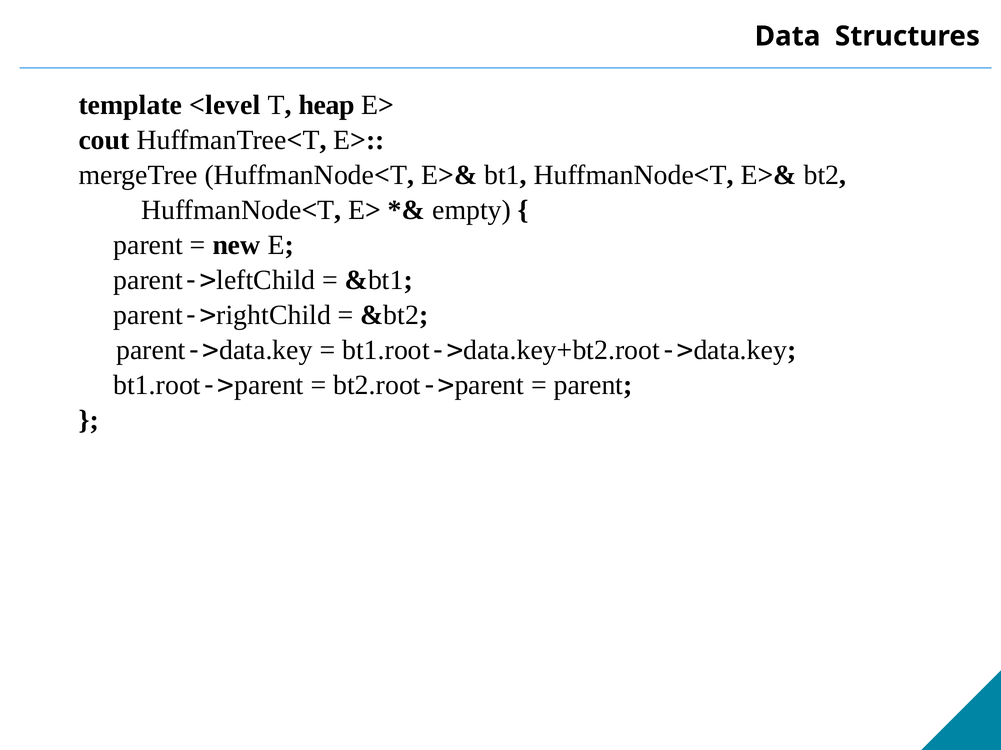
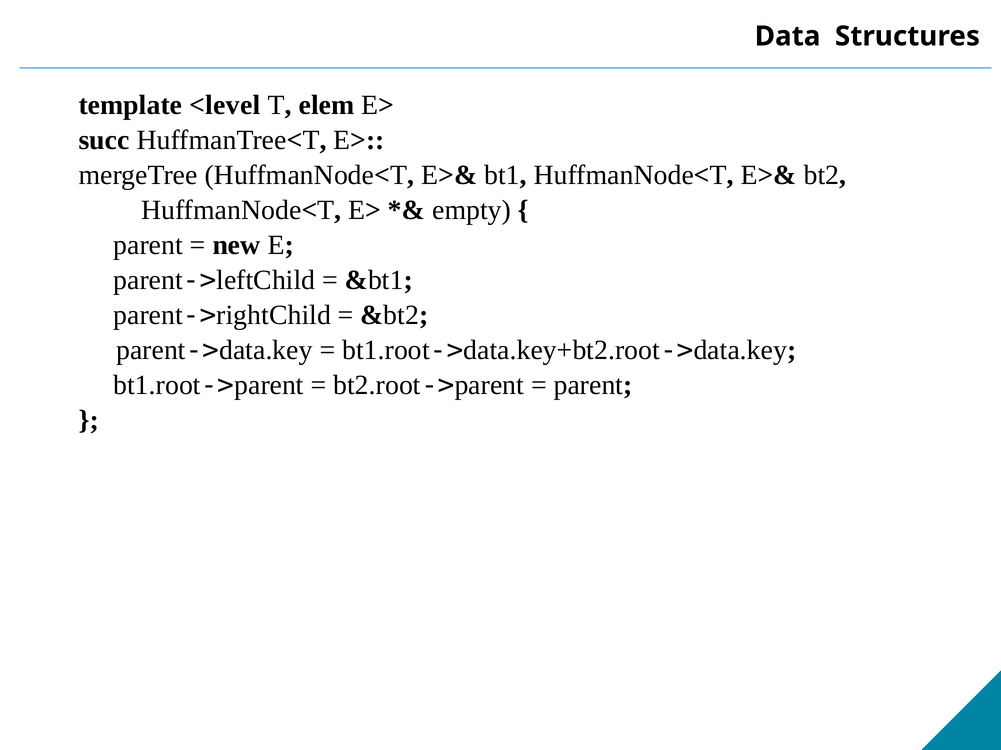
heap: heap -> elem (327, 105)
cout: cout -> succ (104, 140)
